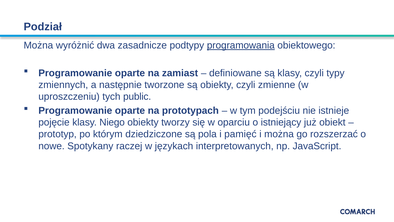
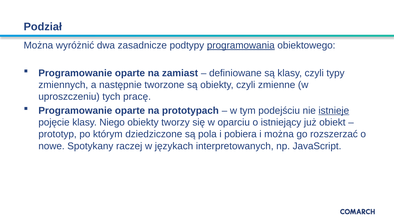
public: public -> pracę (137, 97)
istnieje underline: none -> present (334, 110)
pamięć: pamięć -> pobiera (240, 134)
